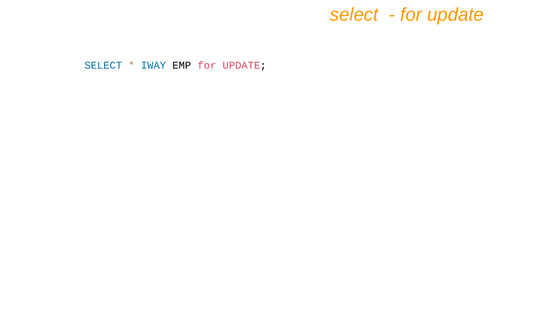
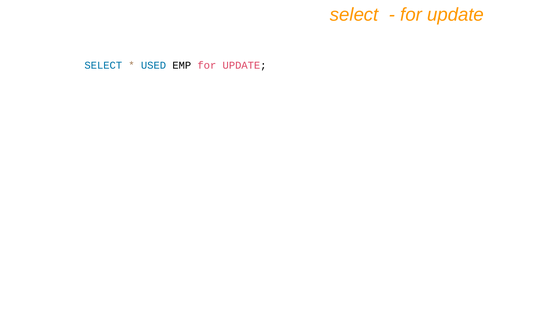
IWAY: IWAY -> USED (154, 65)
